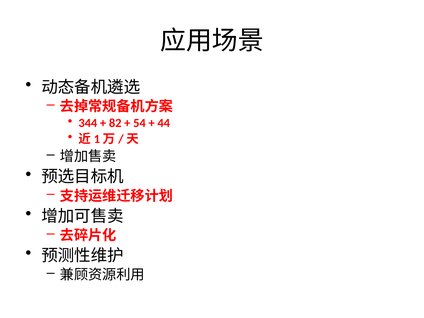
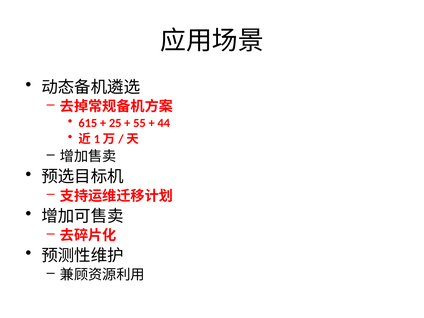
344: 344 -> 615 (88, 123)
82: 82 -> 25 (115, 123)
54: 54 -> 55 (139, 123)
